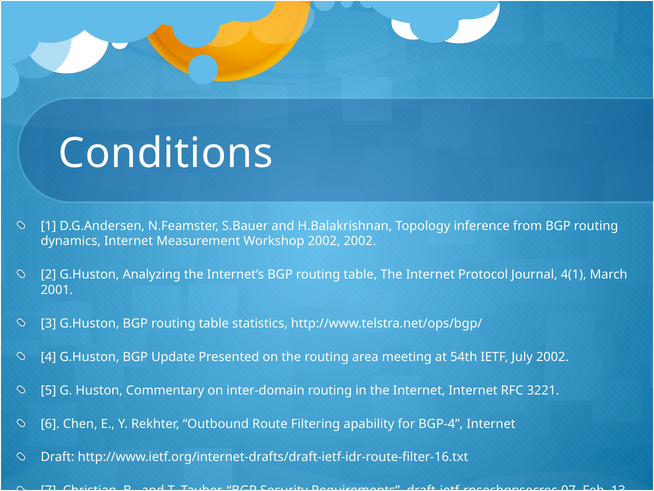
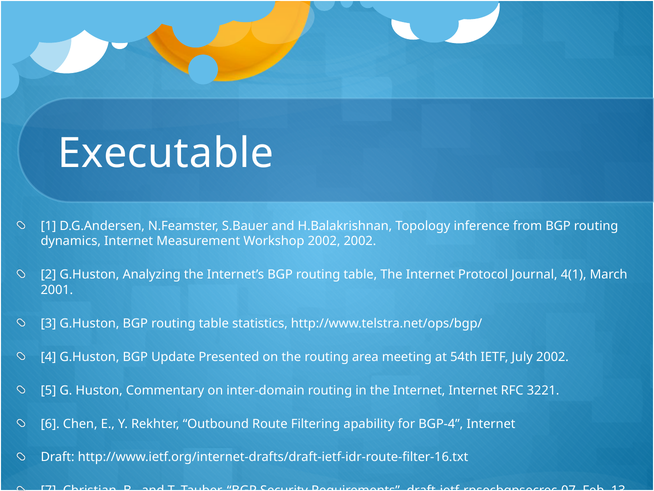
Conditions: Conditions -> Executable (166, 153)
